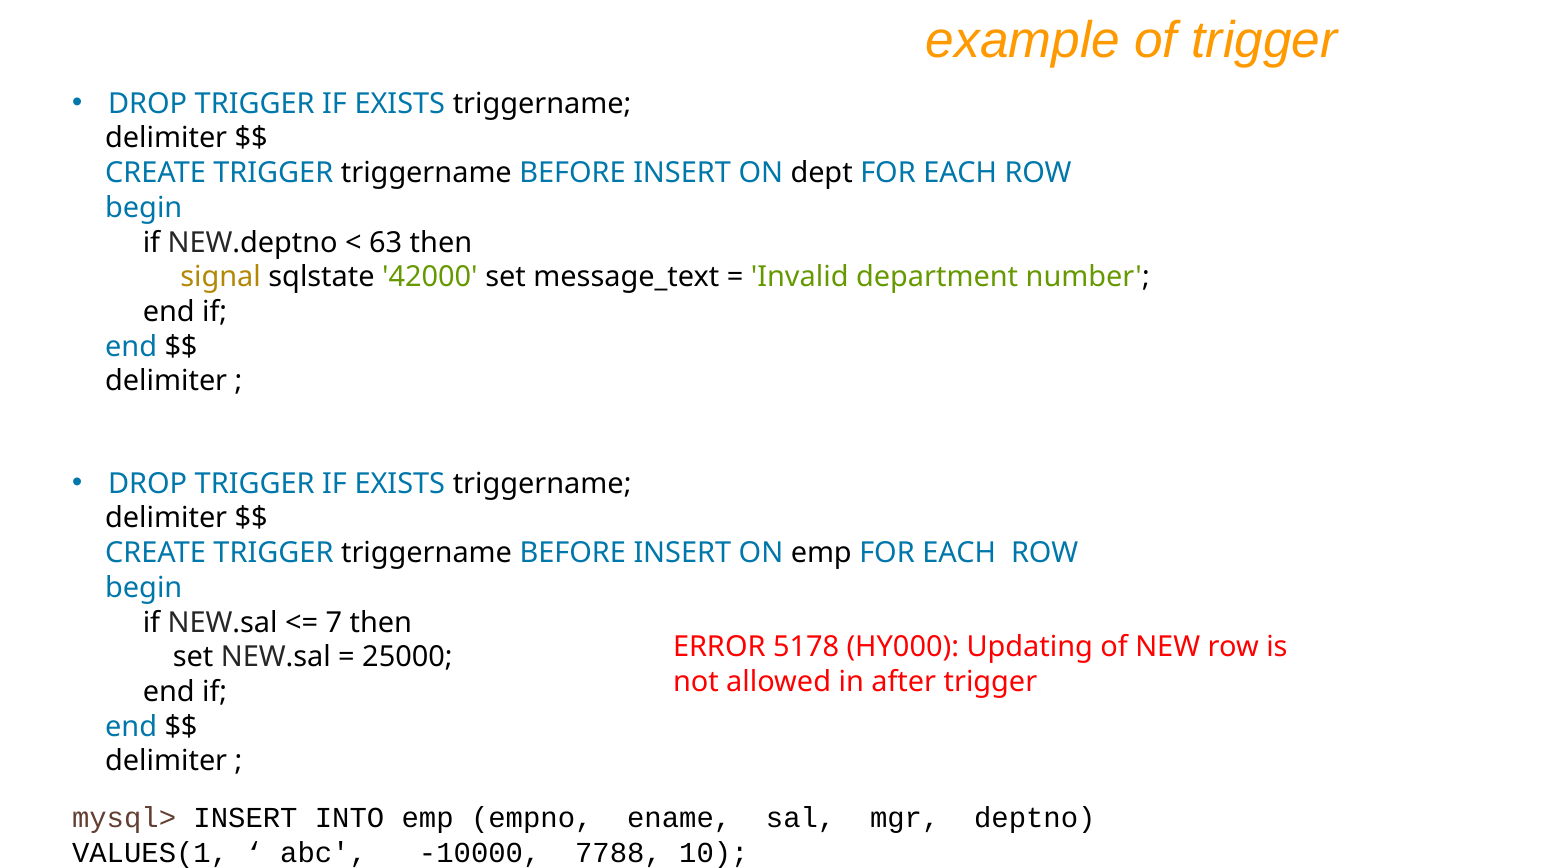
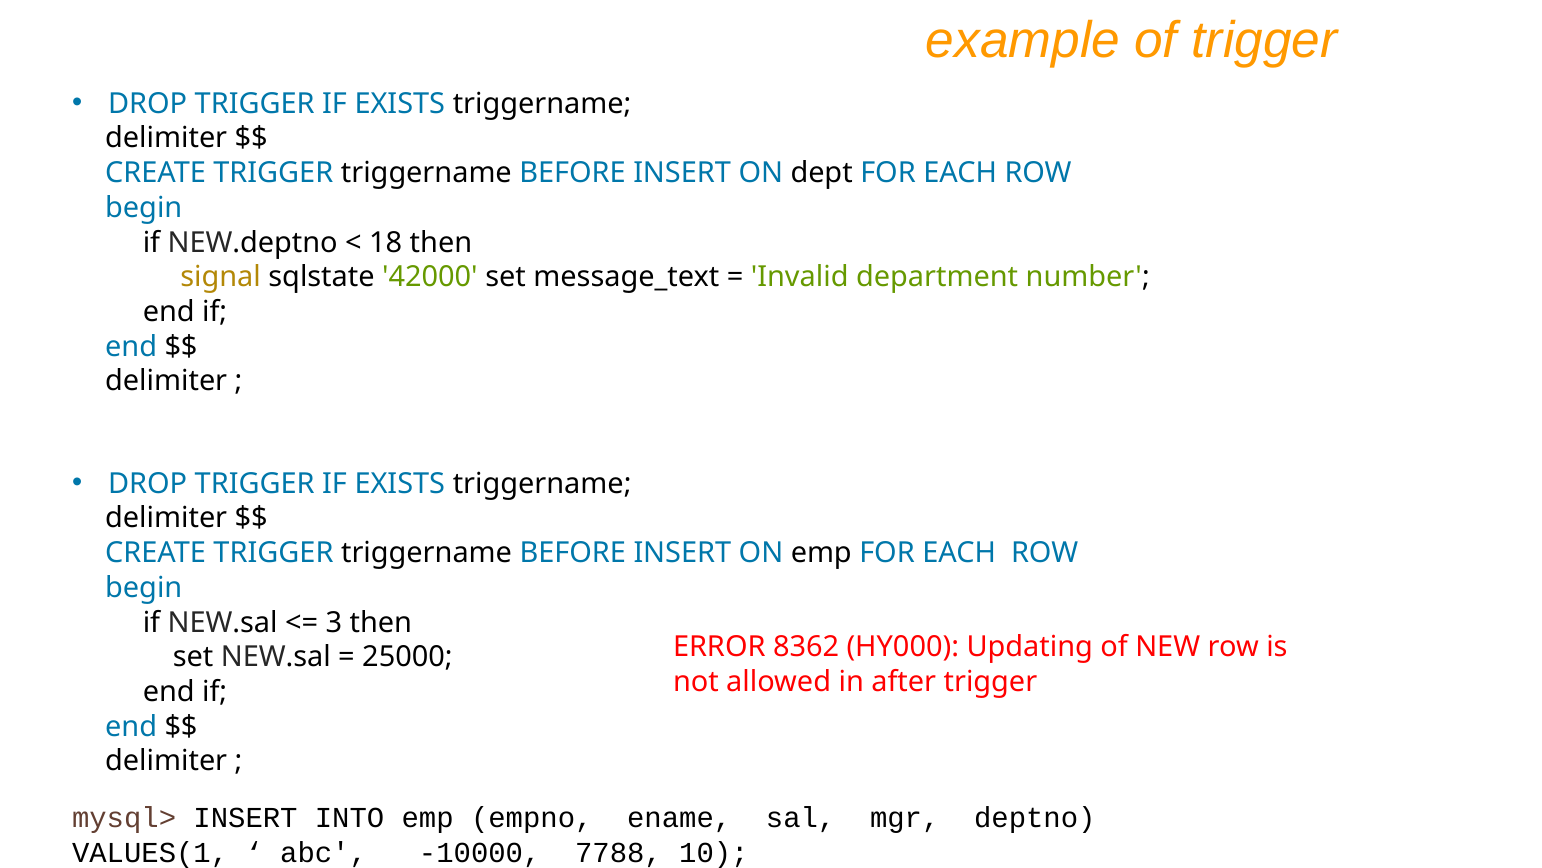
63: 63 -> 18 (386, 242)
7: 7 -> 3 (334, 622)
5178: 5178 -> 8362 (806, 647)
